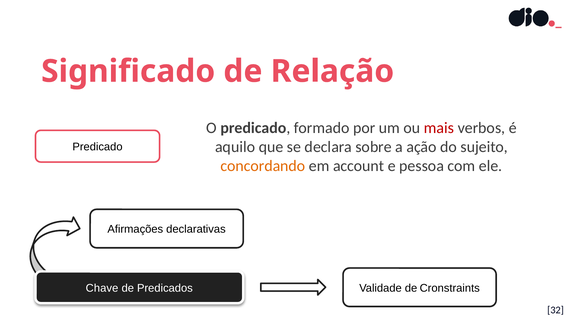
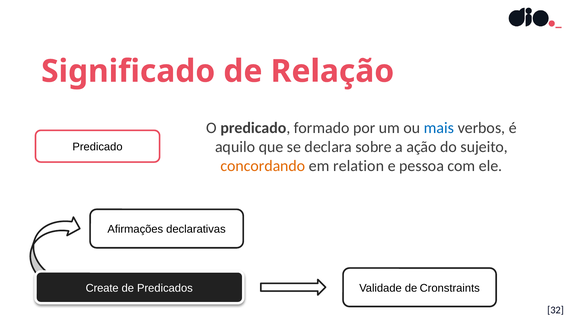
mais colour: red -> blue (439, 128)
account: account -> relation (359, 166)
Chave: Chave -> Create (102, 288)
